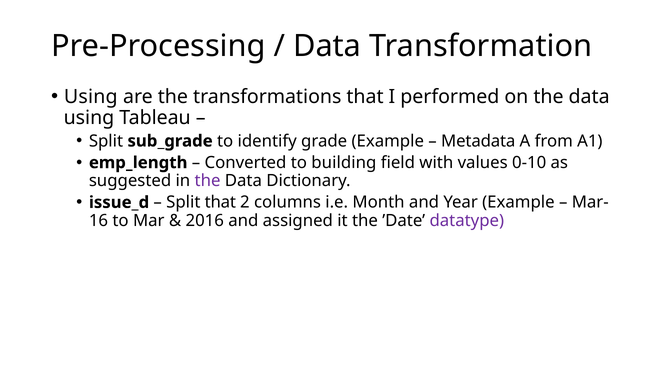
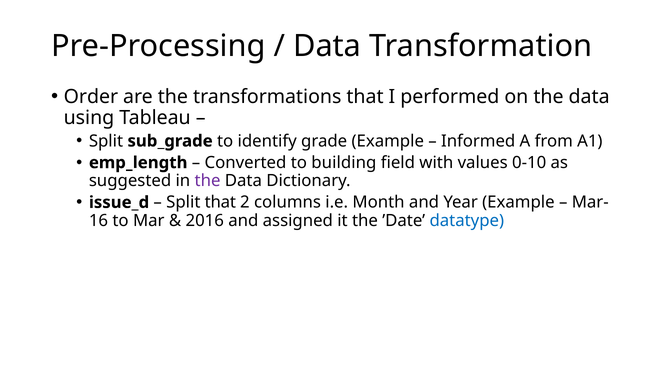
Using: Using -> Order (91, 97)
Metadata: Metadata -> Informed (478, 141)
datatype colour: purple -> blue (467, 220)
